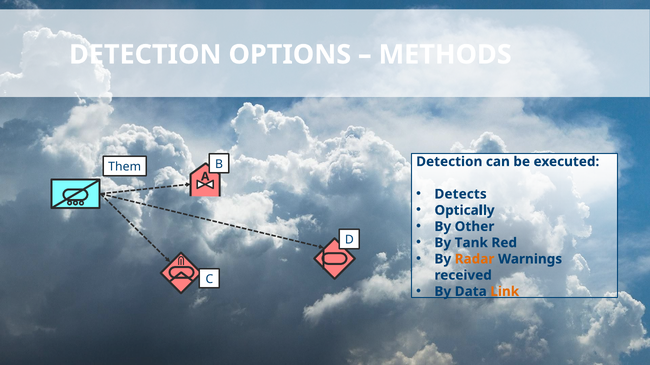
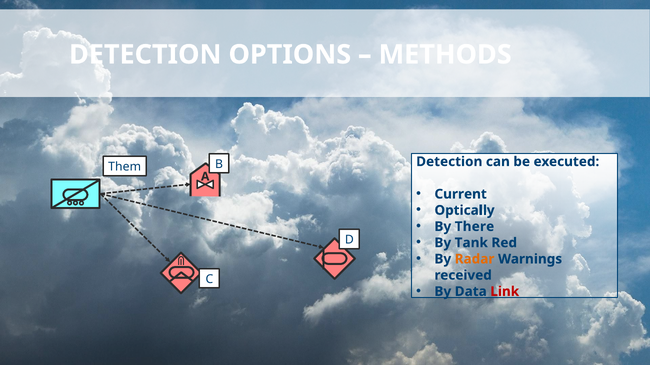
Detects: Detects -> Current (461, 194)
Other: Other -> There (474, 227)
Link colour: orange -> red (505, 292)
